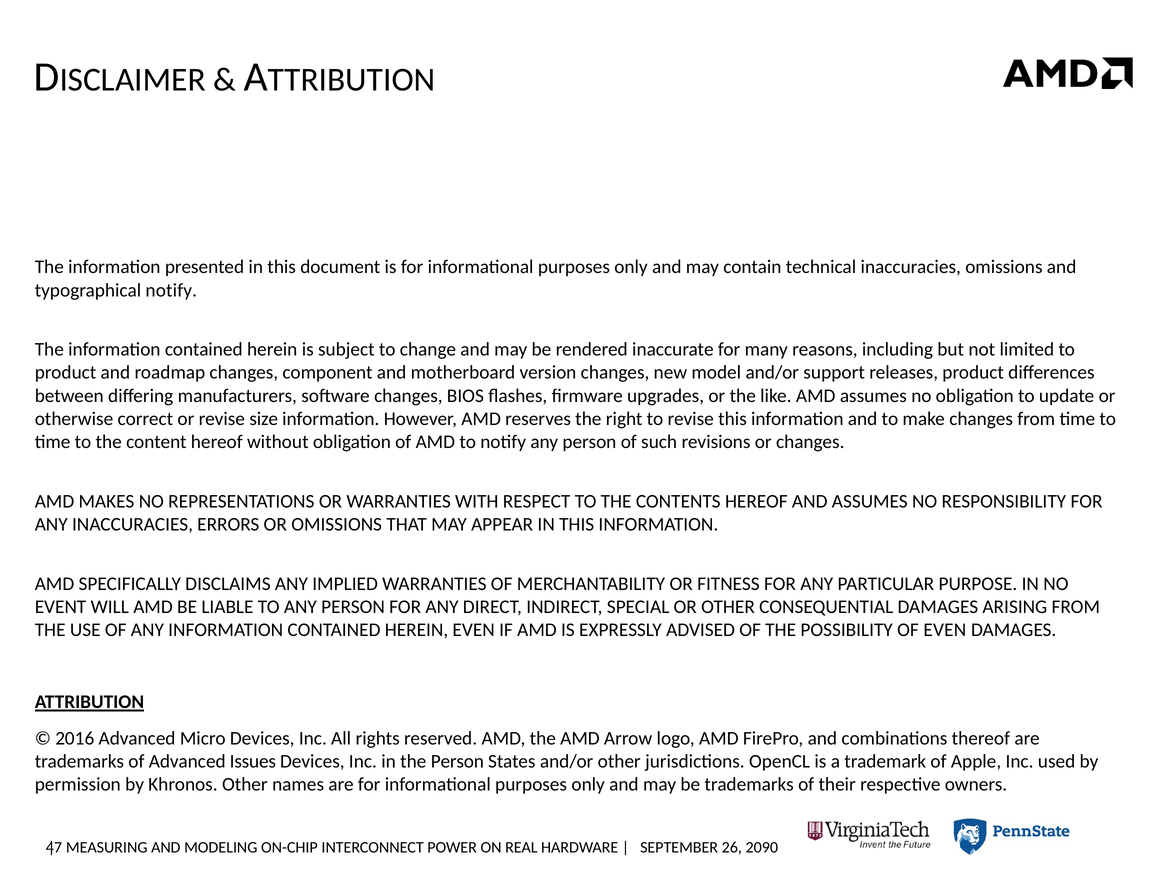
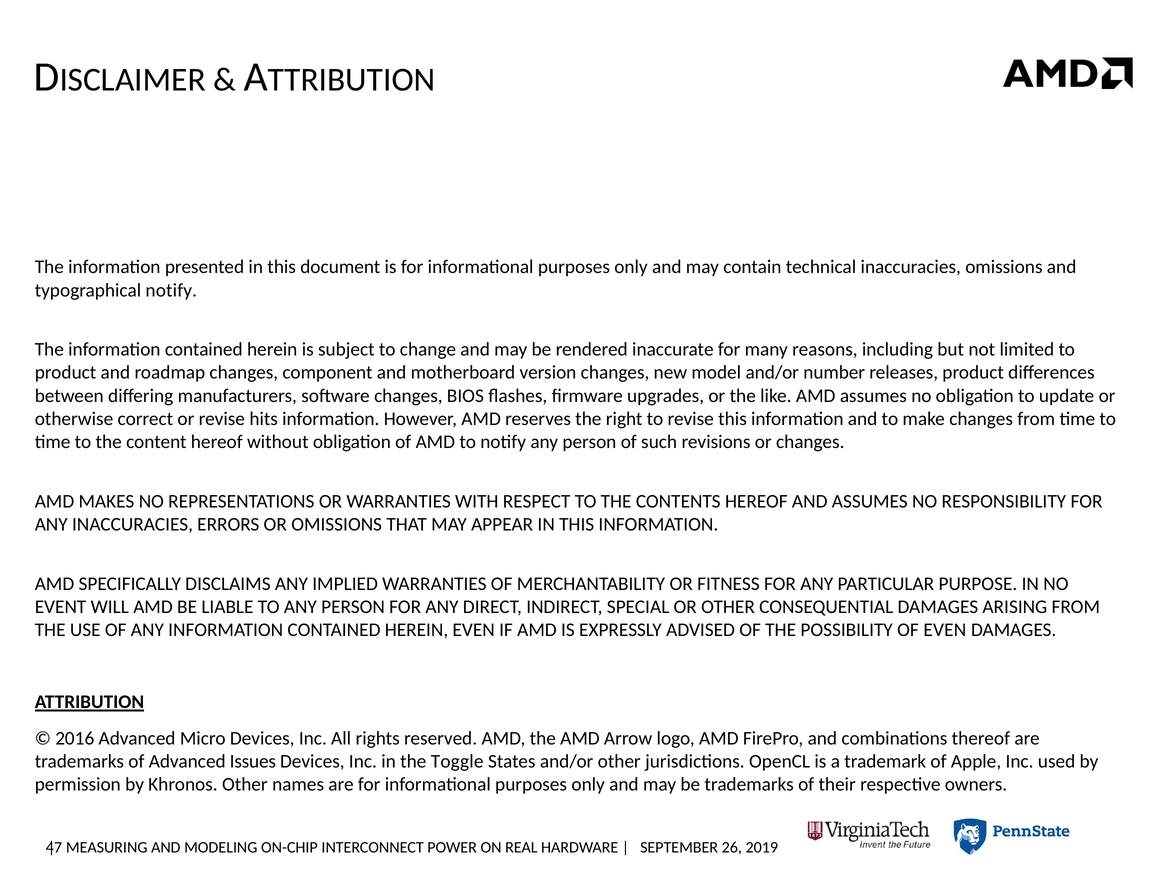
support: support -> number (834, 373)
size: size -> hits (264, 419)
the Person: Person -> Toggle (457, 762)
2090: 2090 -> 2019 (762, 848)
